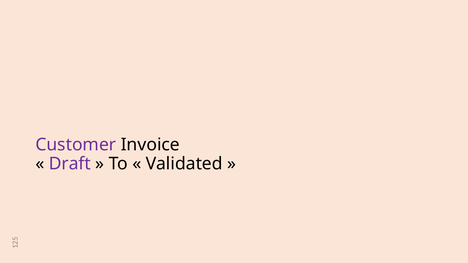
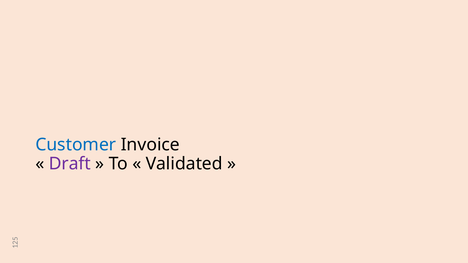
Customer colour: purple -> blue (76, 145)
